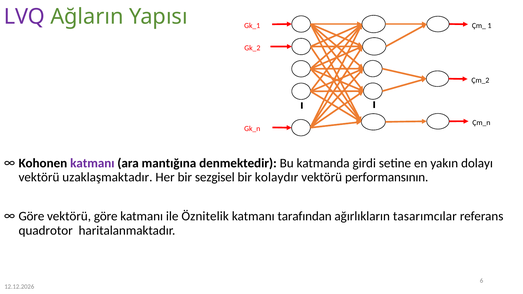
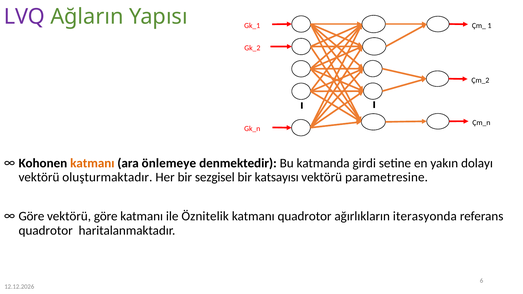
katmanı colour: purple -> orange (92, 163)
mantığına: mantığına -> önlemeye (169, 163)
uzaklaşmaktadır: uzaklaşmaktadır -> oluşturmaktadır (107, 177)
kolaydır: kolaydır -> katsayısı (277, 177)
performansının: performansının -> parametresine (387, 177)
katmanı tarafından: tarafından -> quadrotor (305, 216)
tasarımcılar: tasarımcılar -> iterasyonda (425, 216)
